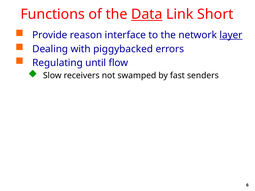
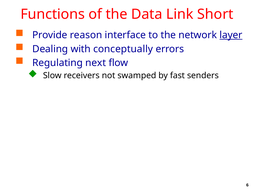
Data underline: present -> none (147, 14)
piggybacked: piggybacked -> conceptually (123, 49)
until: until -> next (96, 63)
